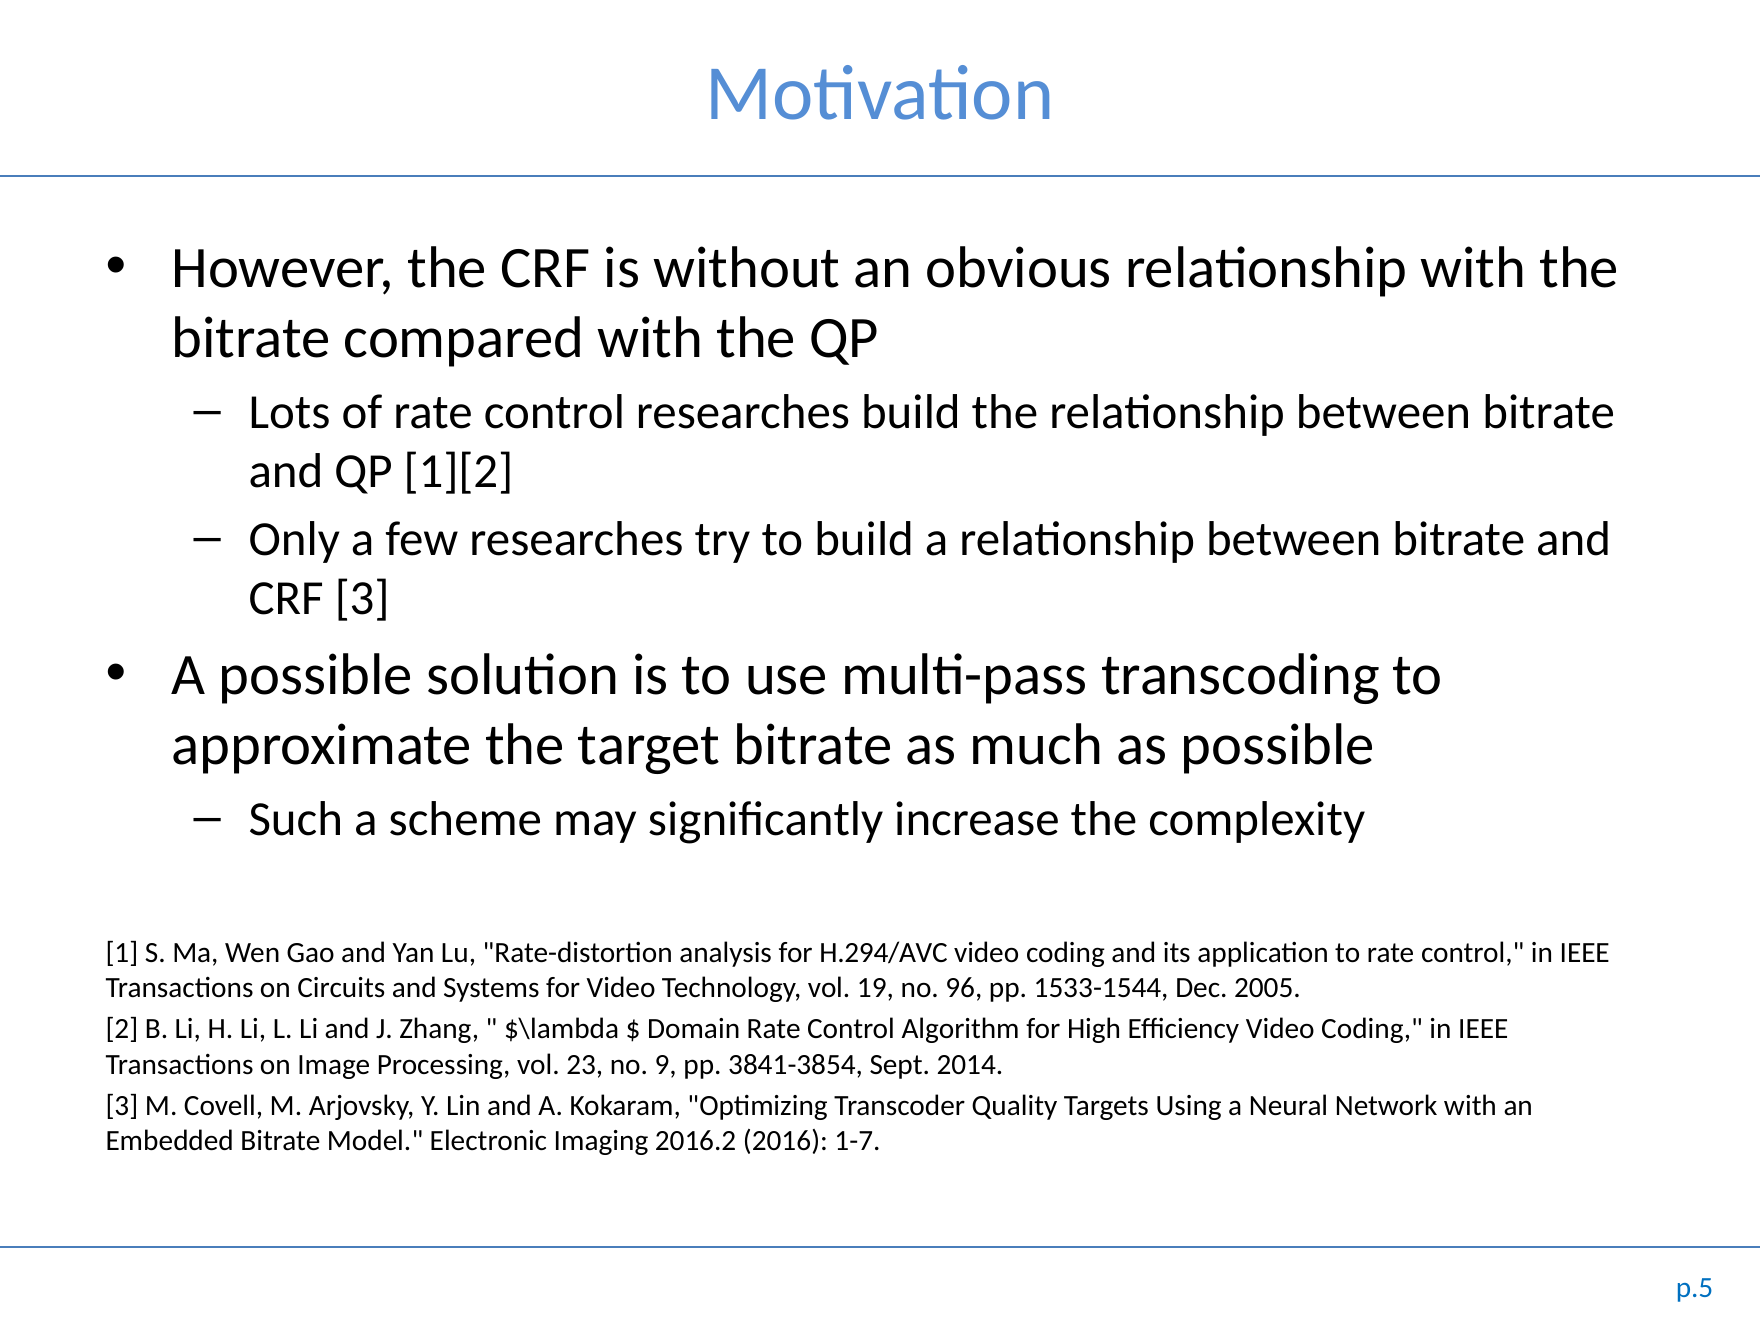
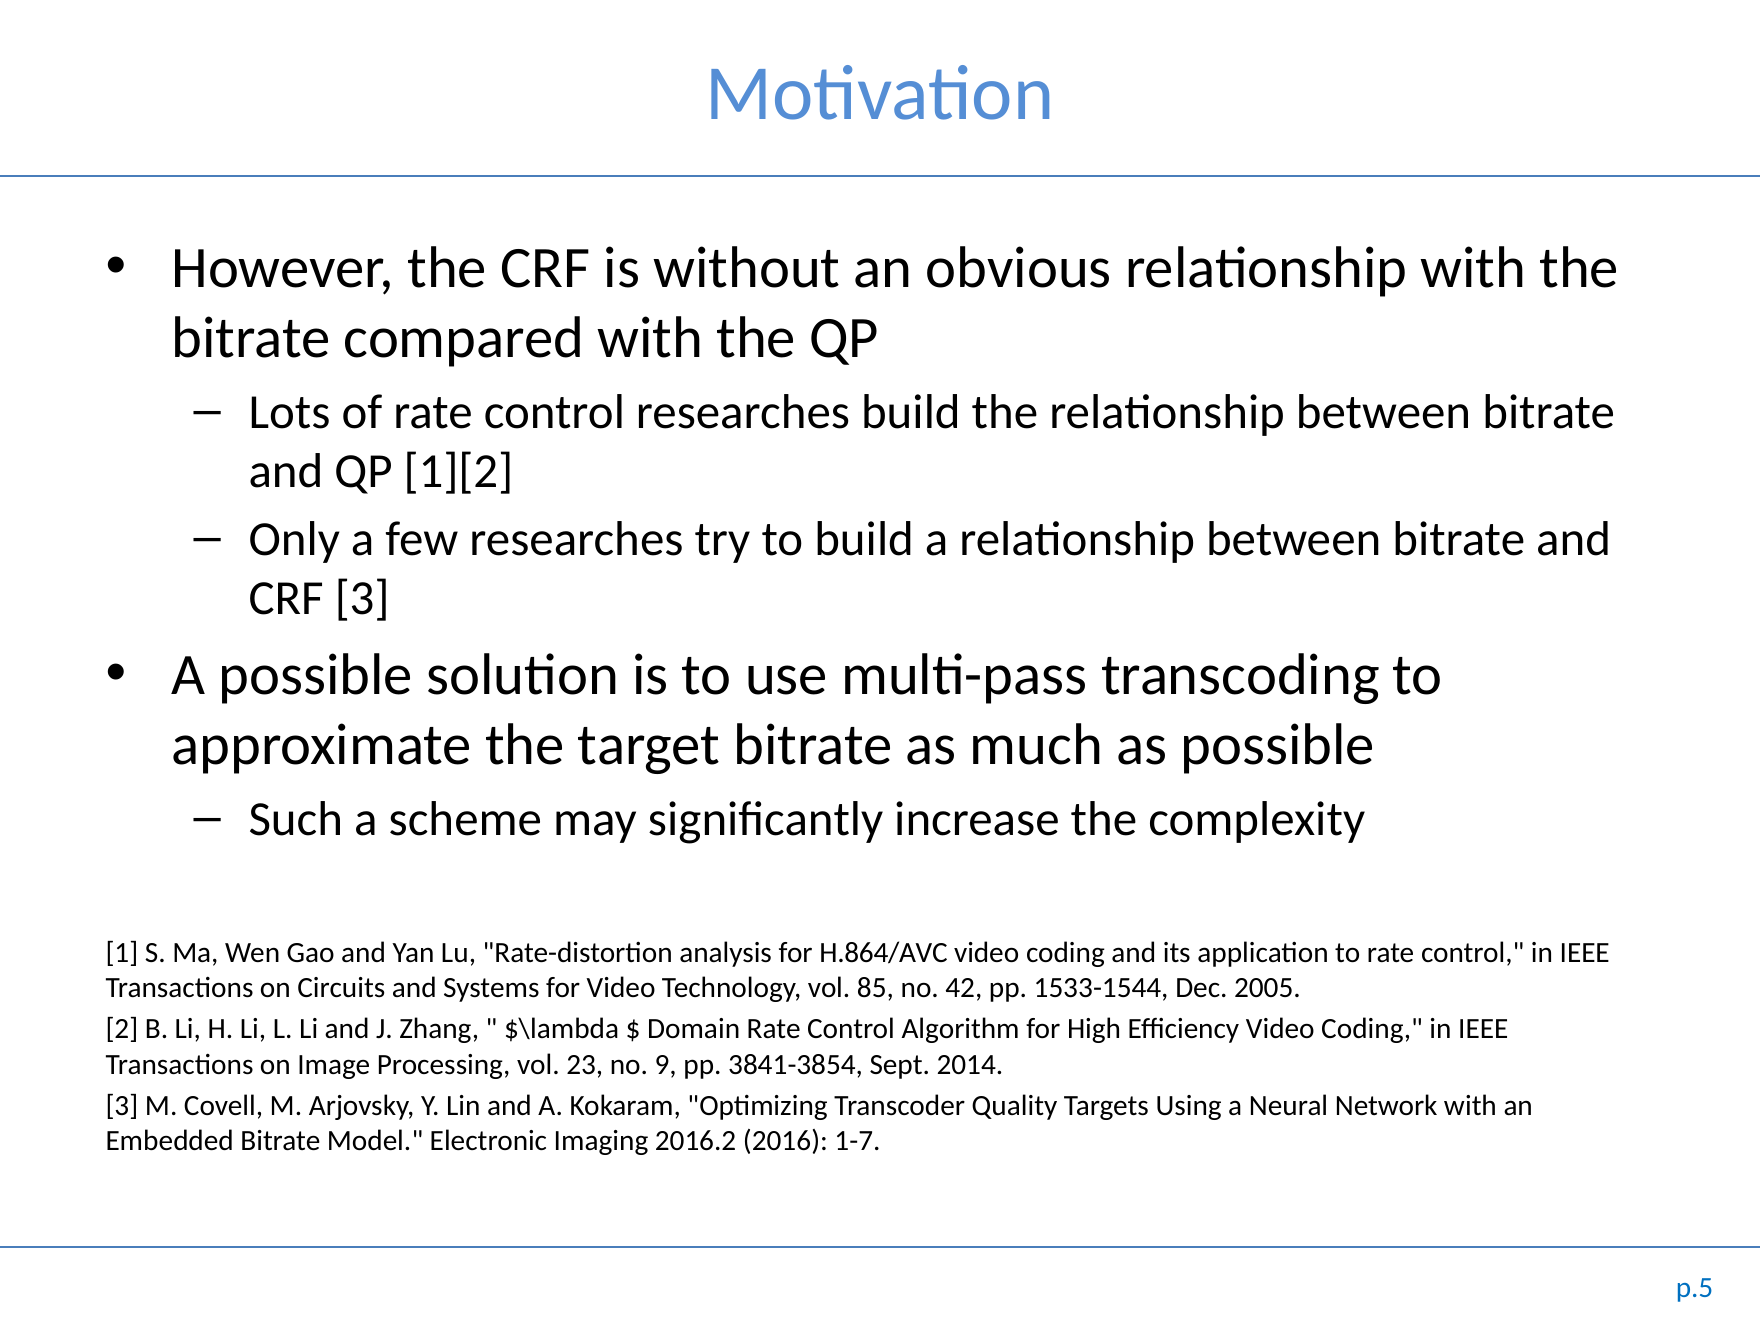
H.294/AVC: H.294/AVC -> H.864/AVC (884, 953)
19: 19 -> 85 (875, 988)
96: 96 -> 42 (964, 988)
